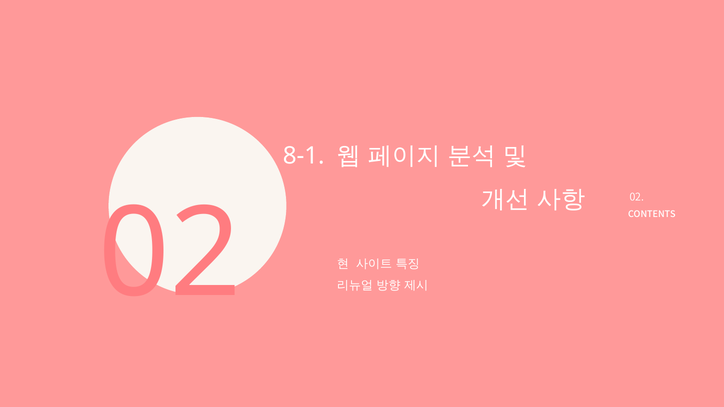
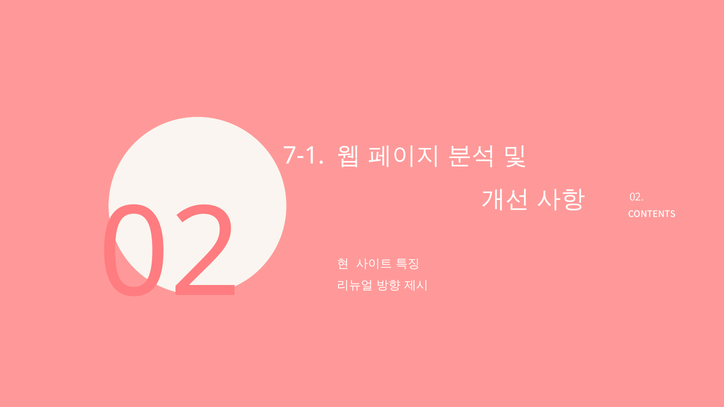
8-1: 8-1 -> 7-1 (304, 156)
